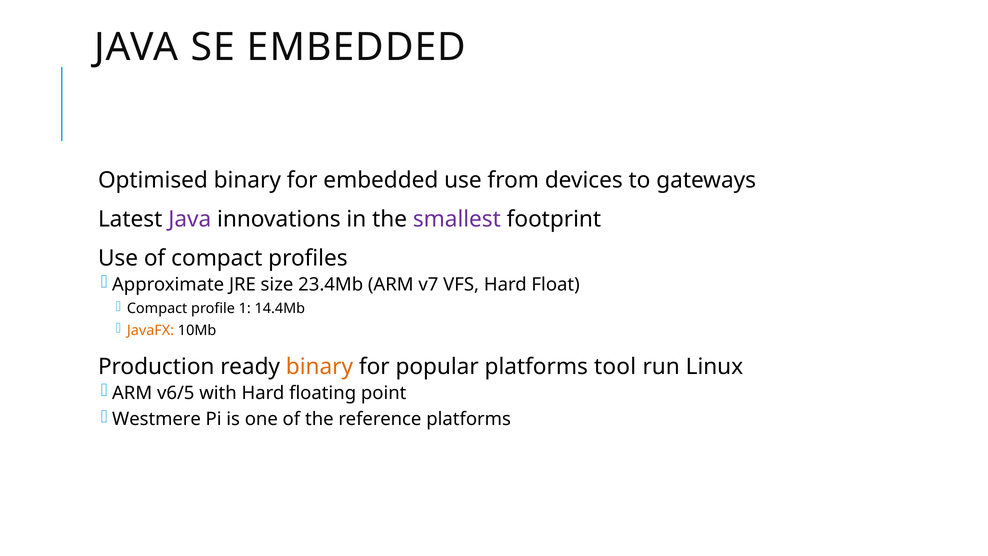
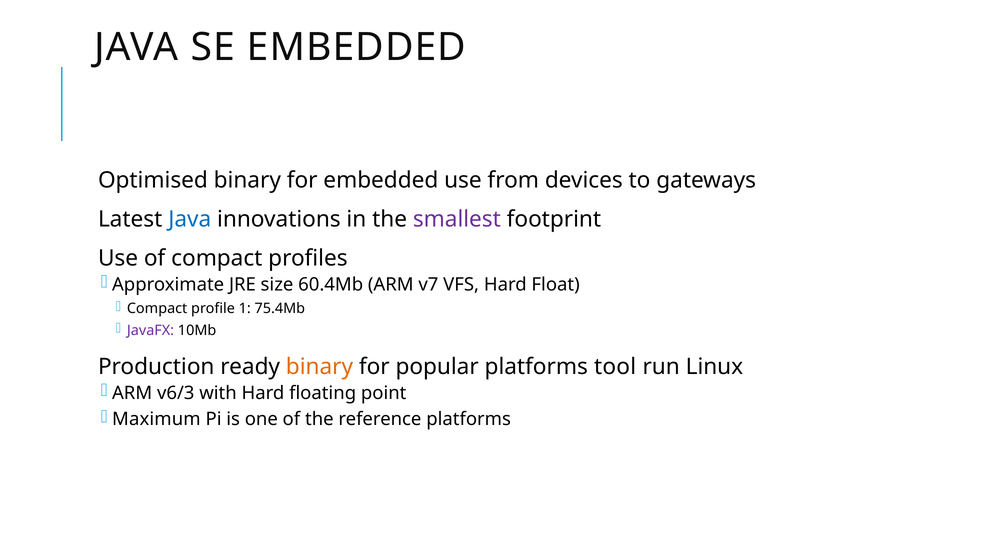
Java colour: purple -> blue (190, 219)
23.4Mb: 23.4Mb -> 60.4Mb (331, 284)
14.4Mb: 14.4Mb -> 75.4Mb (280, 308)
JavaFX colour: orange -> purple (151, 330)
v6/5: v6/5 -> v6/3 (176, 393)
Westmere: Westmere -> Maximum (156, 419)
